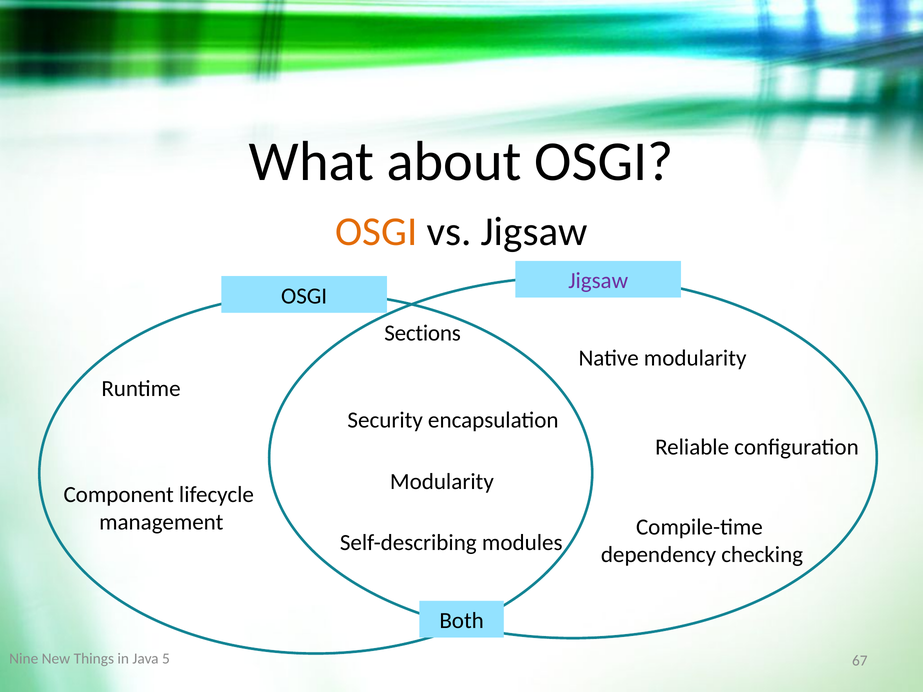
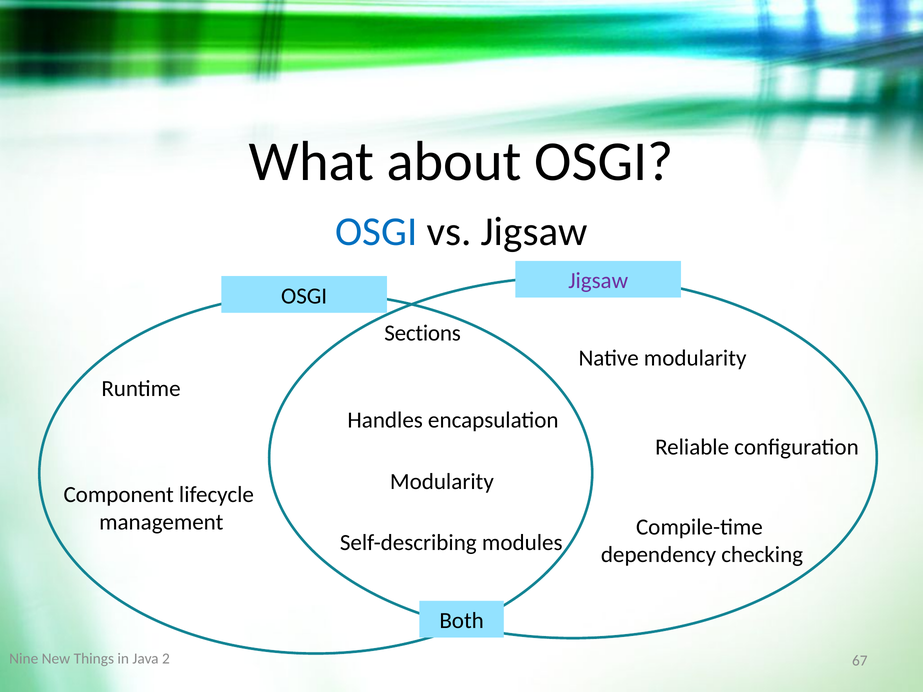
OSGI colour: orange -> blue (376, 232)
Security: Security -> Handles (385, 421)
5: 5 -> 2 (166, 659)
